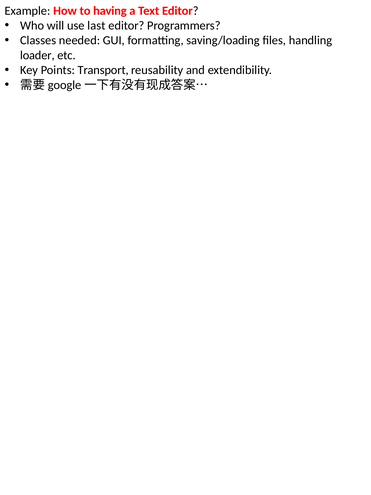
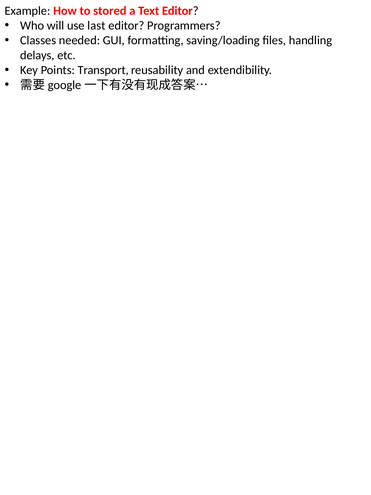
having: having -> stored (110, 11)
loader: loader -> delays (37, 55)
